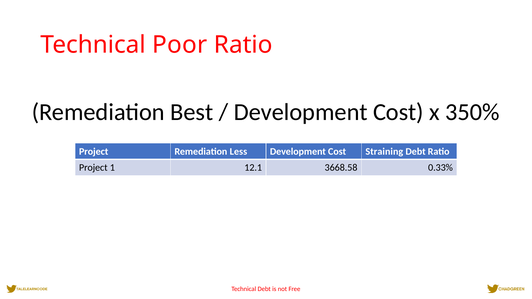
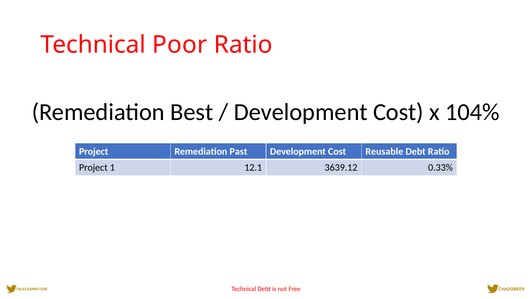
350%: 350% -> 104% (472, 112)
Less: Less -> Past (238, 152)
Straining: Straining -> Reusable (384, 152)
3668.58: 3668.58 -> 3639.12 (341, 168)
